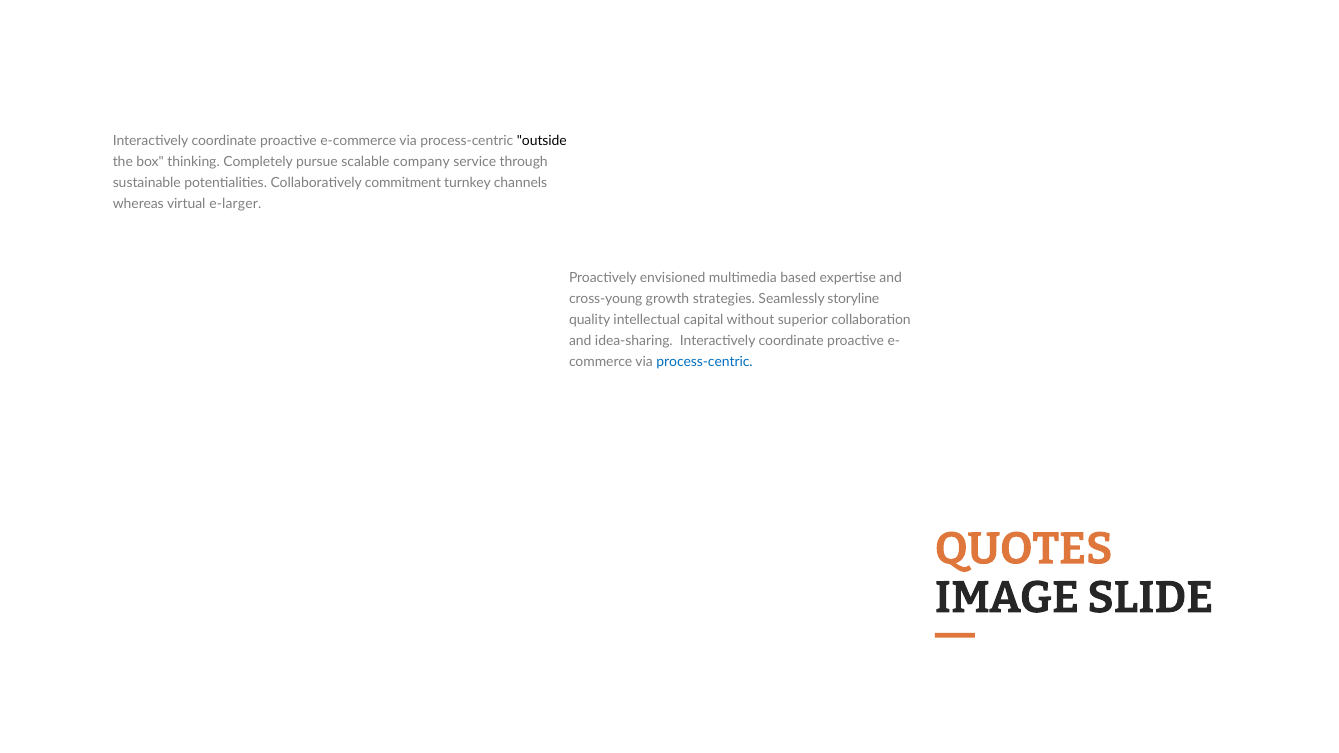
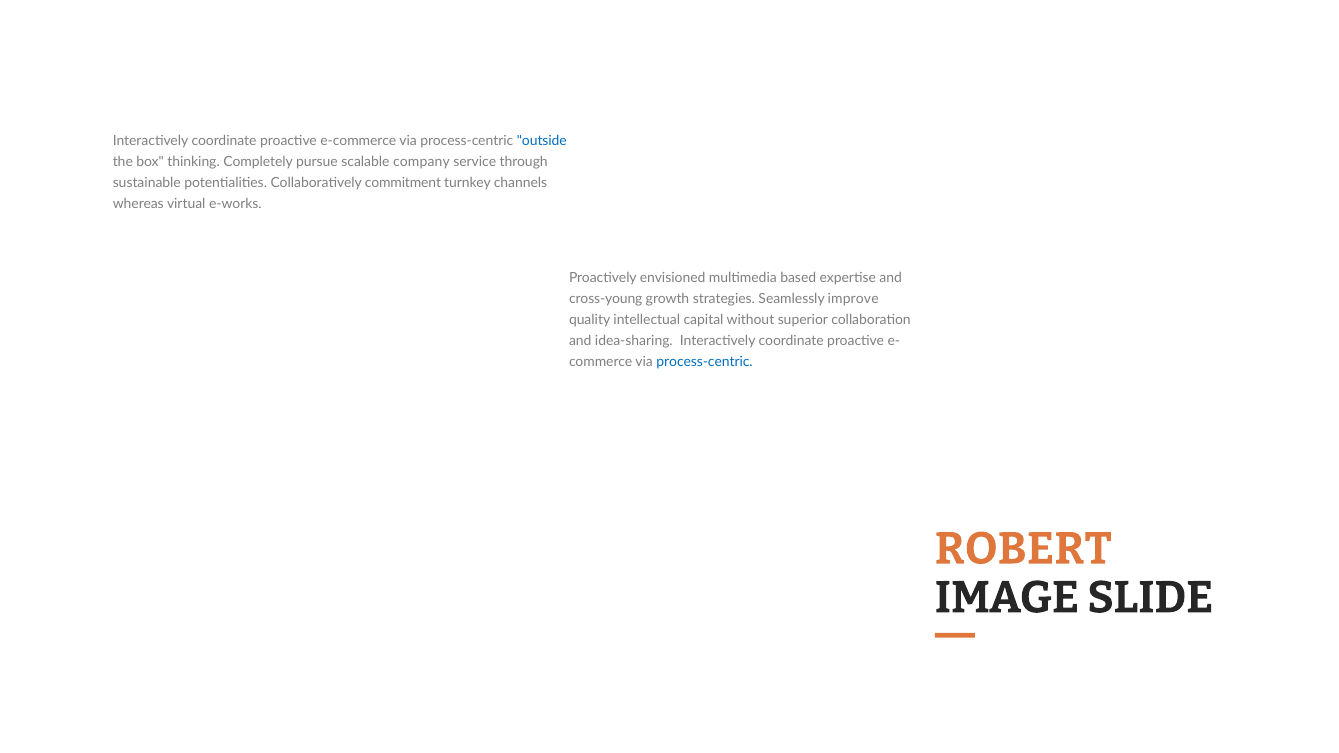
outside colour: black -> blue (542, 141)
e-larger: e-larger -> e-works (235, 204)
storyline: storyline -> improve (853, 299)
QUOTES: QUOTES -> ROBERT (1023, 549)
